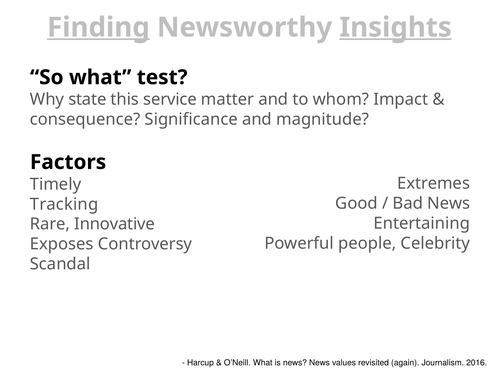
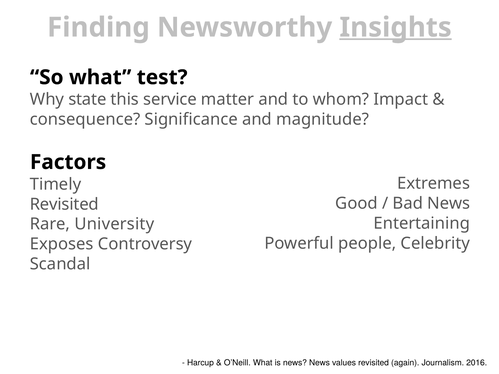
Finding underline: present -> none (98, 27)
Tracking: Tracking -> Revisited (64, 204)
Innovative: Innovative -> University (114, 224)
